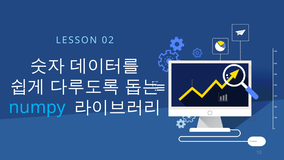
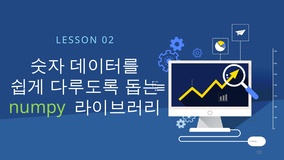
numpy colour: light blue -> light green (37, 107)
